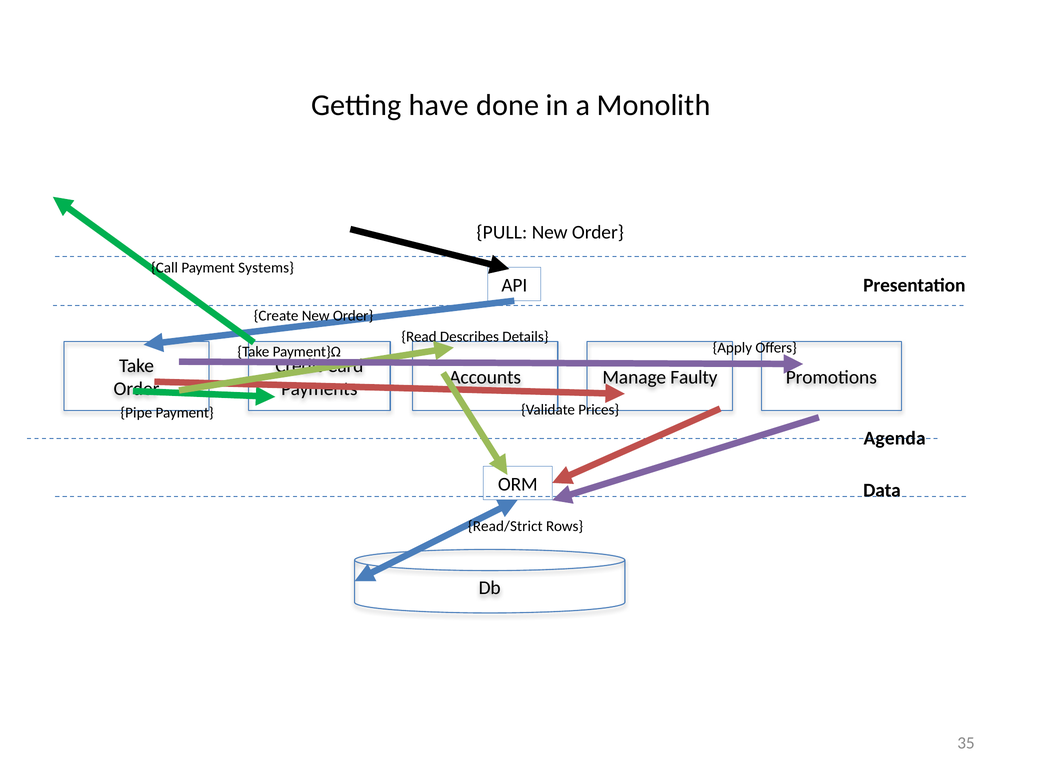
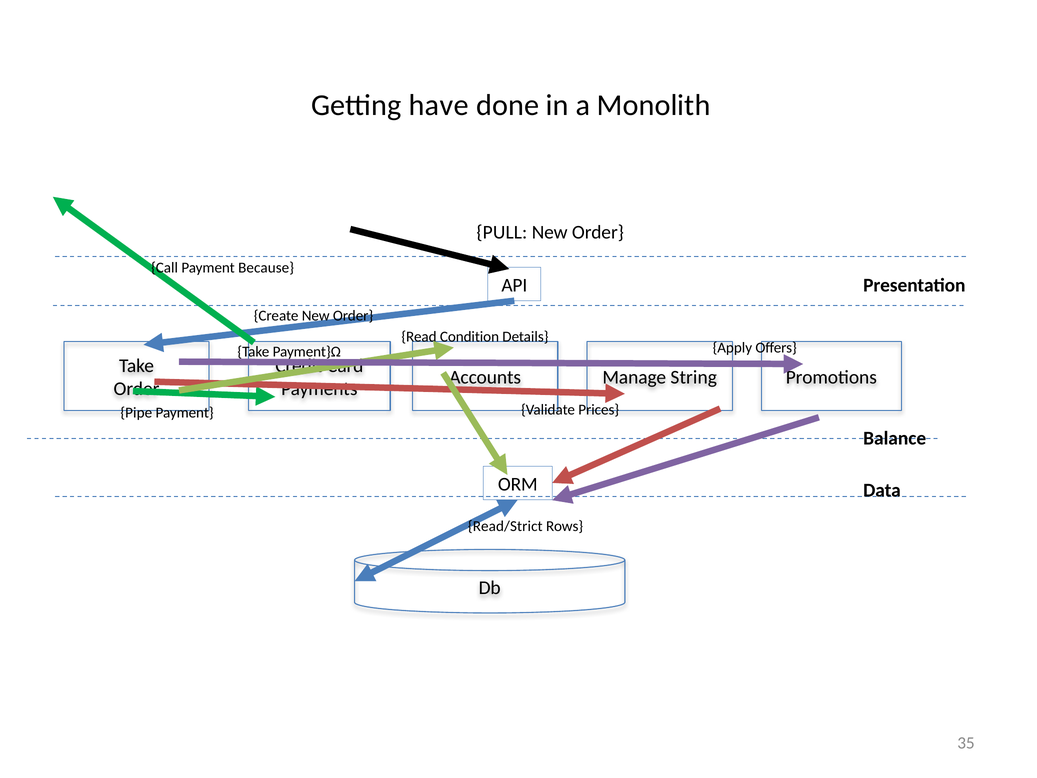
Systems: Systems -> Because (266, 268)
Describes: Describes -> Condition (469, 337)
Faulty: Faulty -> String (694, 377)
Agenda: Agenda -> Balance (895, 438)
